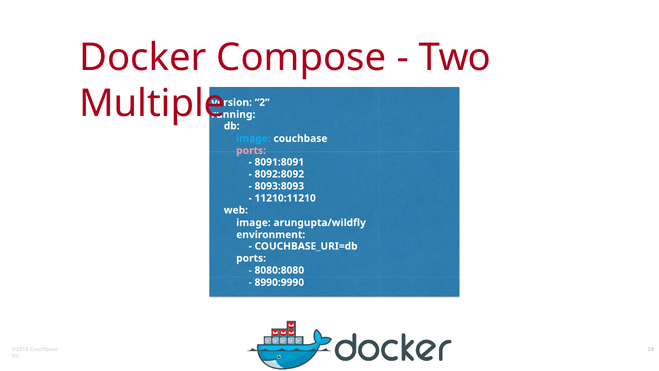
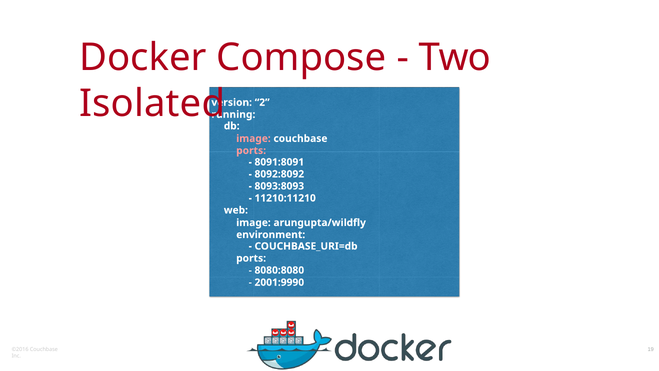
Multiple: Multiple -> Isolated (152, 103)
image colour: light blue -> pink (253, 138)
8990:9990: 8990:9990 -> 2001:9990 (279, 282)
